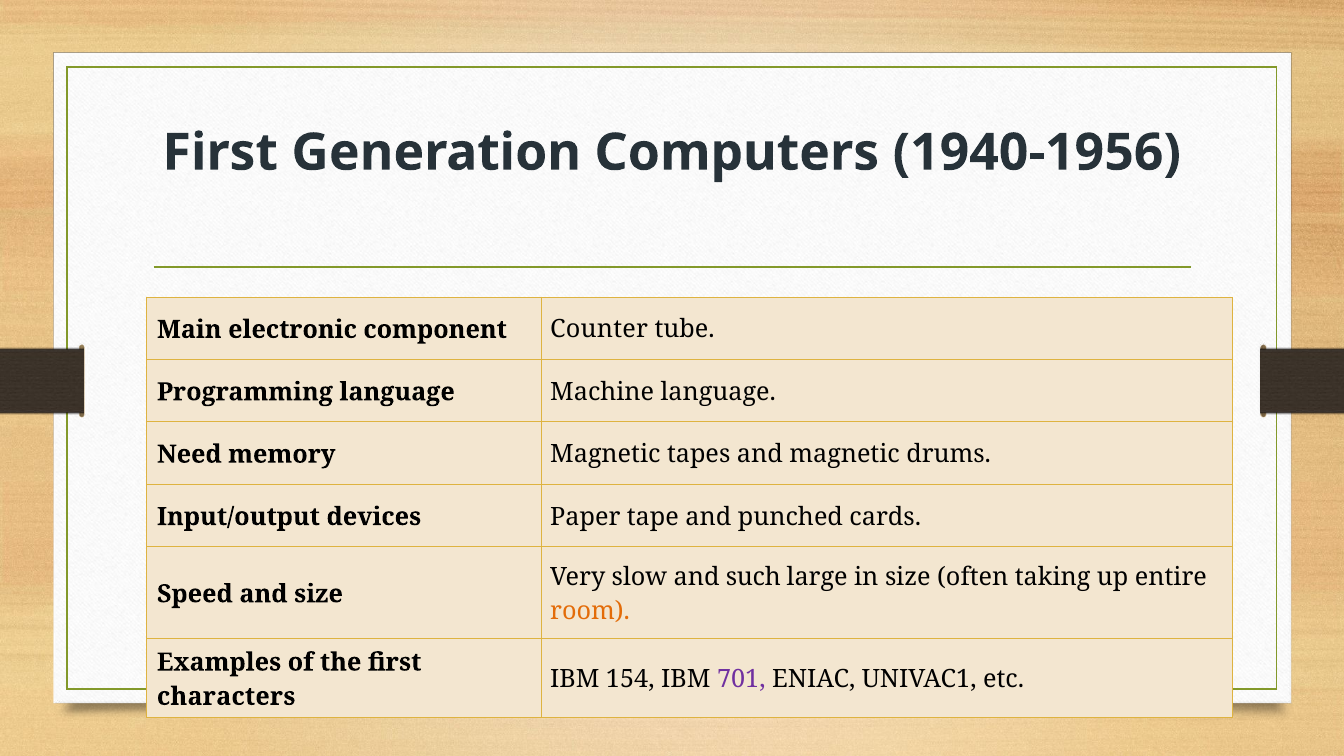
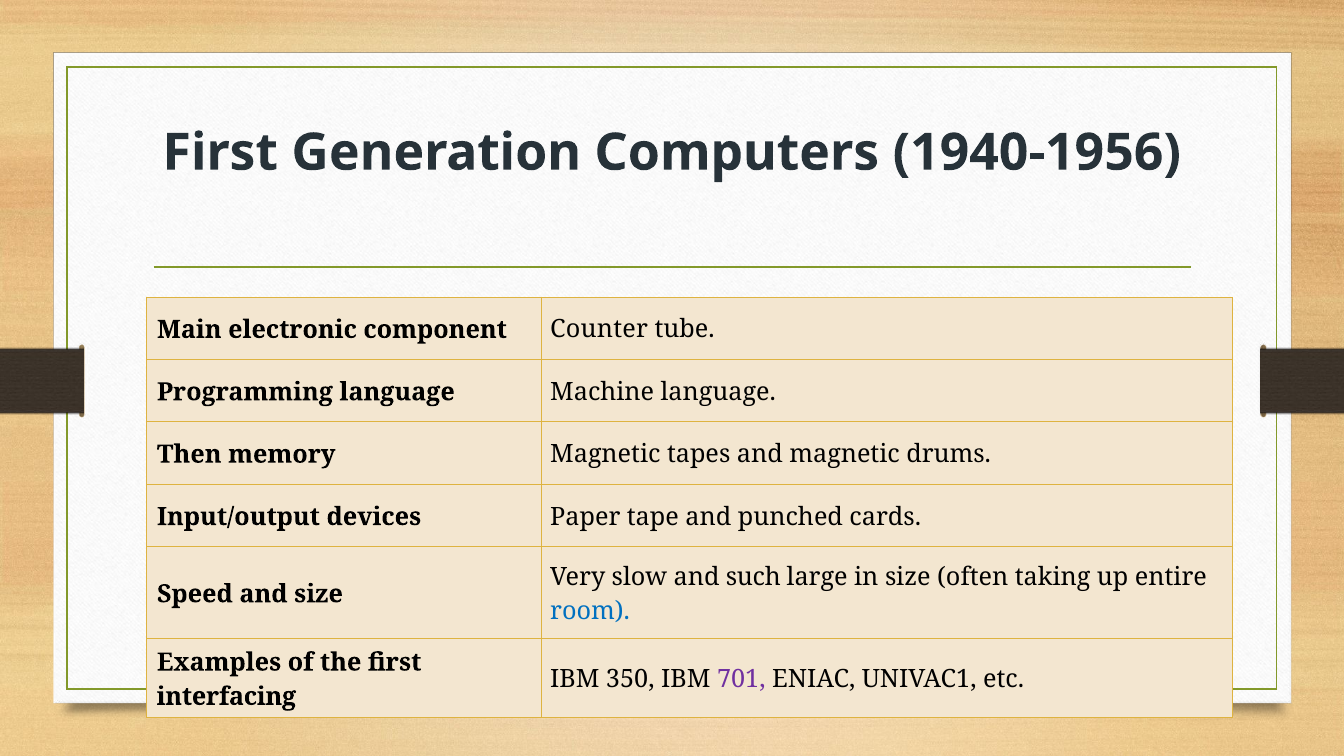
Need: Need -> Then (189, 454)
room colour: orange -> blue (590, 611)
154: 154 -> 350 (630, 679)
characters: characters -> interfacing (226, 696)
